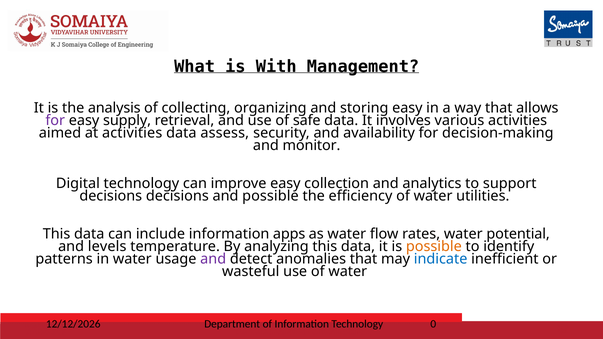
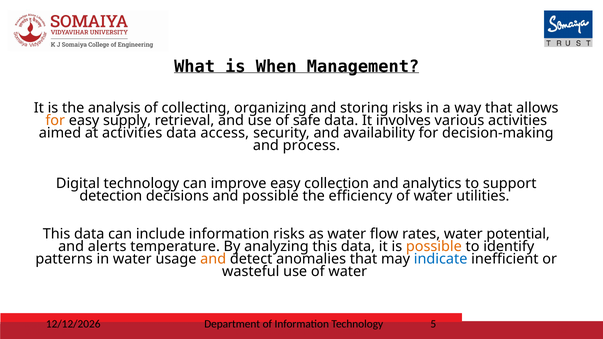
With: With -> When (276, 67)
storing easy: easy -> risks (407, 108)
for colour: purple -> orange (55, 120)
assess: assess -> access (225, 133)
monitor: monitor -> process (311, 145)
decisions: decisions -> detection (111, 196)
information apps: apps -> risks (289, 234)
levels: levels -> alerts (107, 247)
and colour: purple -> orange (213, 259)
0: 0 -> 5 (433, 324)
